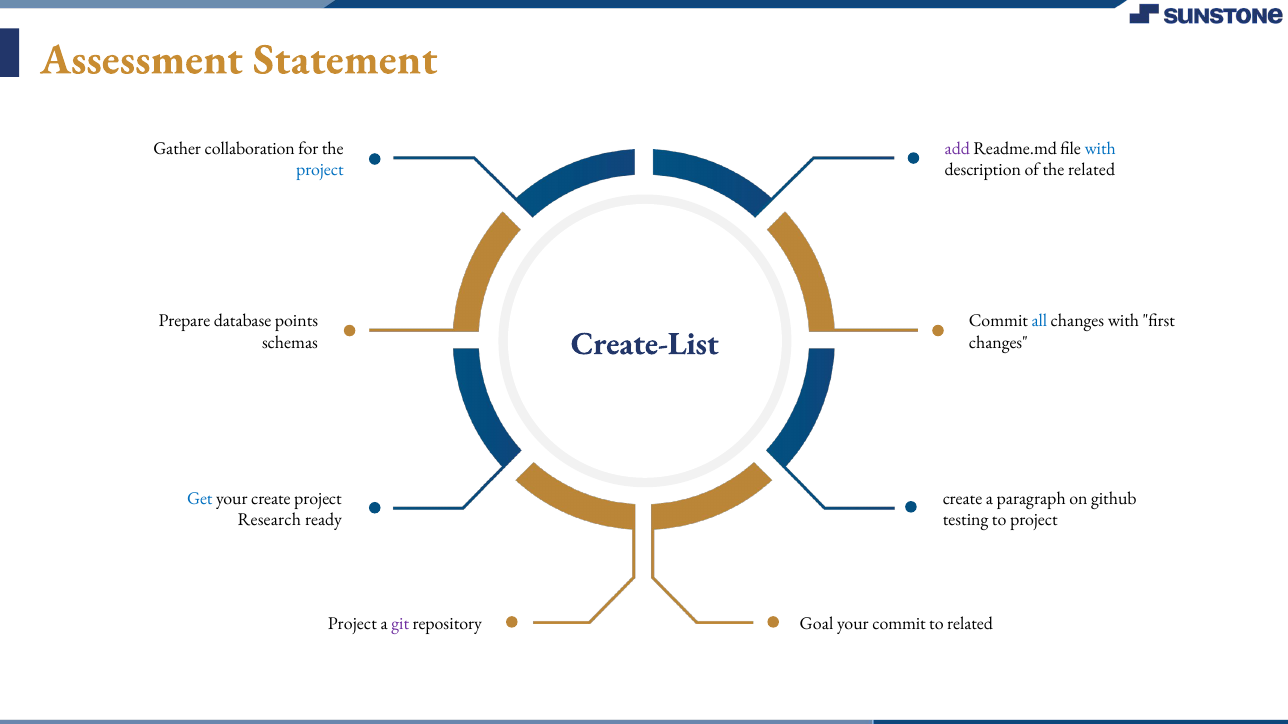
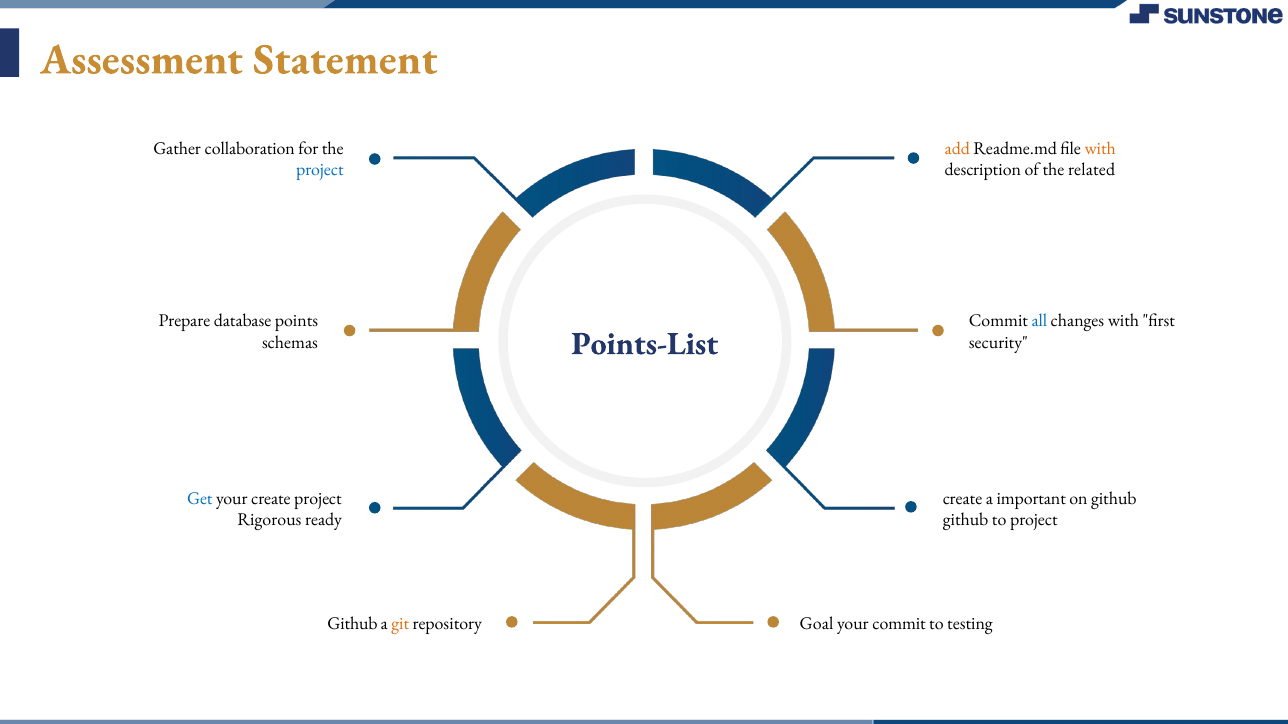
add colour: purple -> orange (957, 148)
with colour: blue -> orange (1100, 148)
Create-List: Create-List -> Points-List (645, 344)
changes: changes -> security (998, 343)
paragraph: paragraph -> important (1031, 499)
Research: Research -> Rigorous (269, 520)
testing: testing -> github (966, 520)
Project: Project -> Github (353, 624)
git colour: purple -> orange (400, 624)
to related: related -> testing (970, 624)
